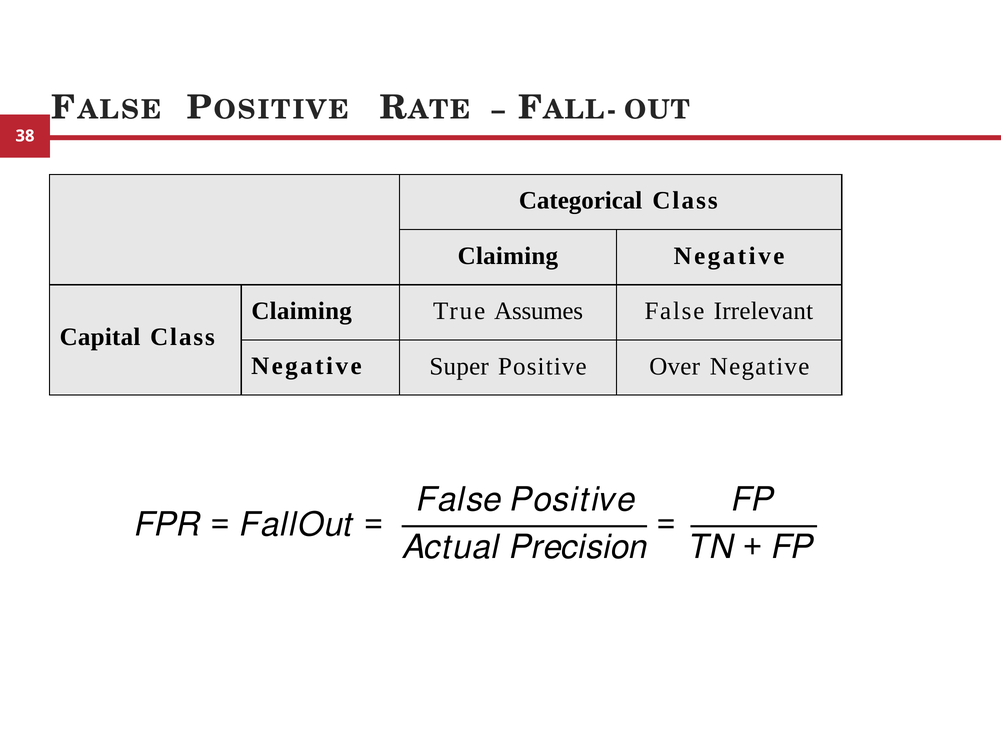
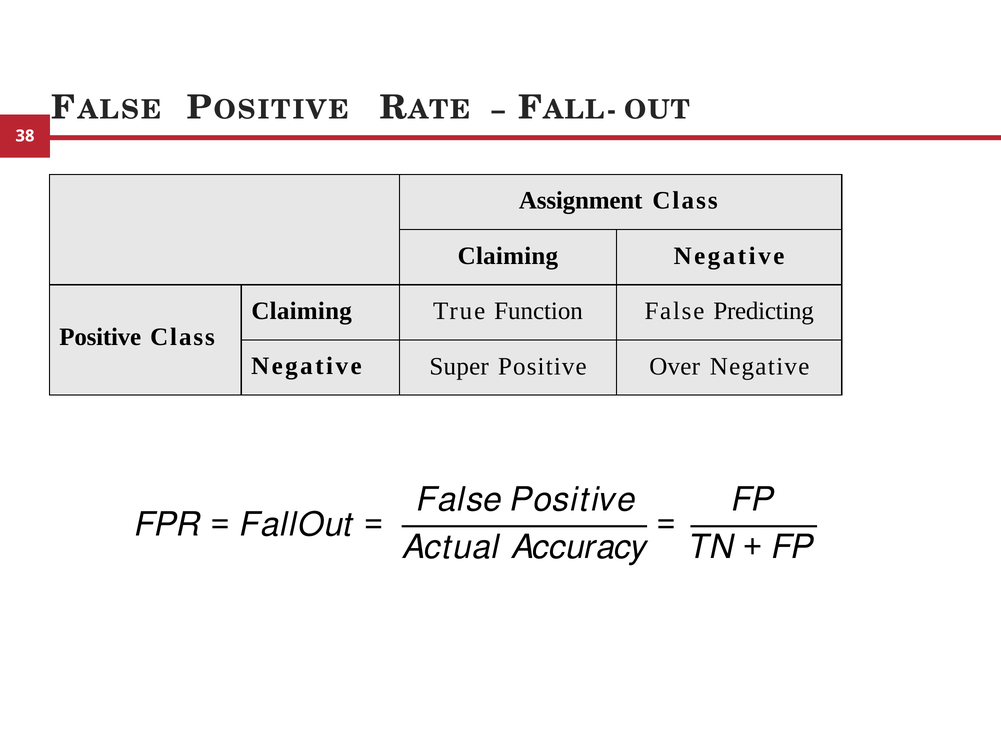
Categorical: Categorical -> Assignment (581, 201)
Assumes: Assumes -> Function (539, 311)
Irrelevant: Irrelevant -> Predicting (764, 311)
Capital: Capital -> Positive (100, 337)
𝑃𝑟𝑒𝑐𝑖𝑠𝑖𝑜𝑛: 𝑃𝑟𝑒𝑐𝑖𝑠𝑖𝑜𝑛 -> 𝐴𝑐𝑐𝑢𝑟𝑎𝑐𝑦 (579, 547)
